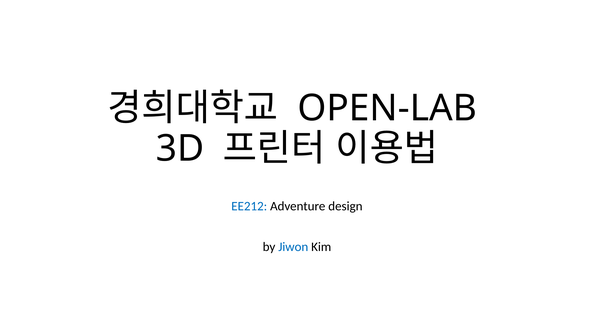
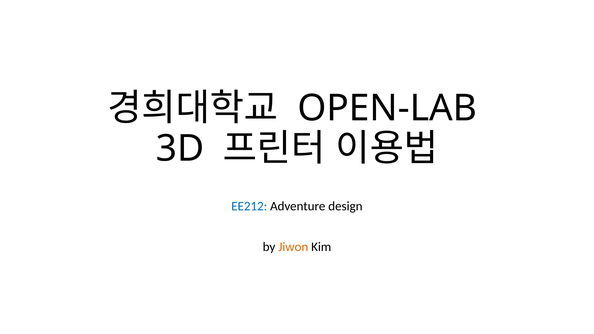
Jiwon colour: blue -> orange (293, 247)
